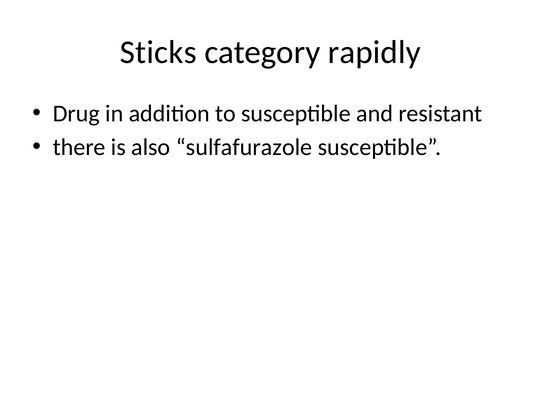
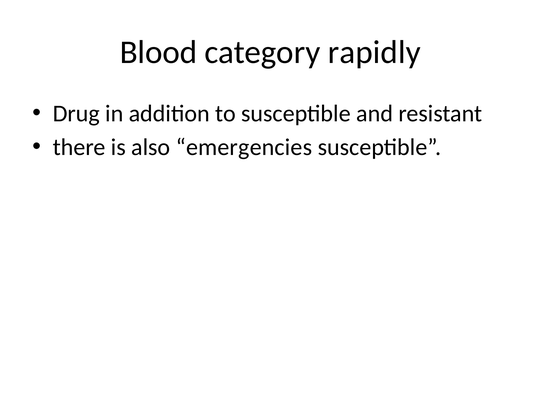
Sticks: Sticks -> Blood (158, 52)
sulfafurazole: sulfafurazole -> emergencies (244, 147)
